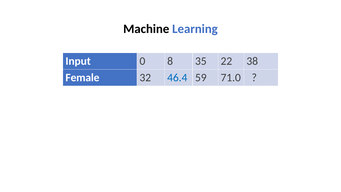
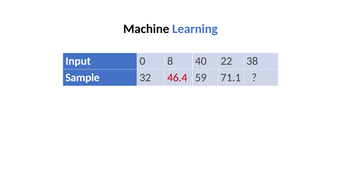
35: 35 -> 40 (201, 61)
Female: Female -> Sample (82, 78)
46.4 colour: blue -> red (177, 78)
71.0: 71.0 -> 71.1 (231, 78)
